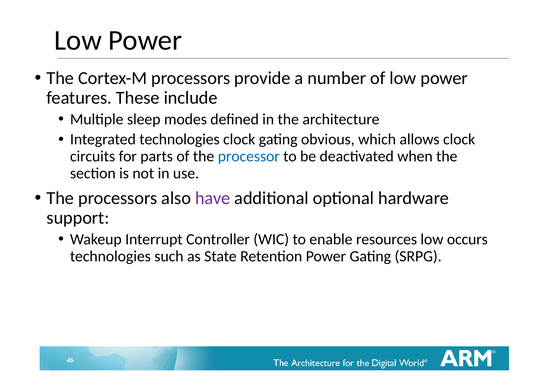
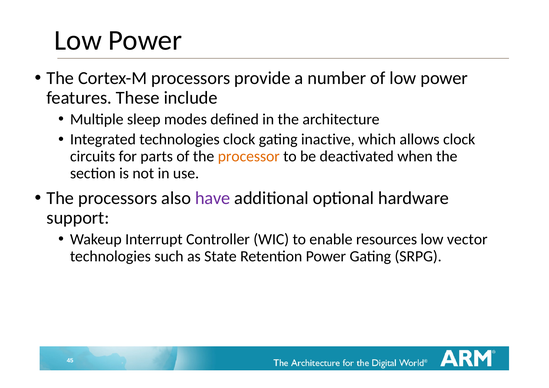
obvious: obvious -> inactive (328, 139)
processor colour: blue -> orange (249, 156)
occurs: occurs -> vector (467, 239)
